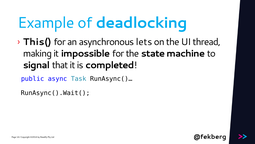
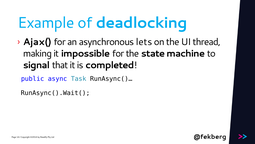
This(: This( -> Ajax( (37, 42)
